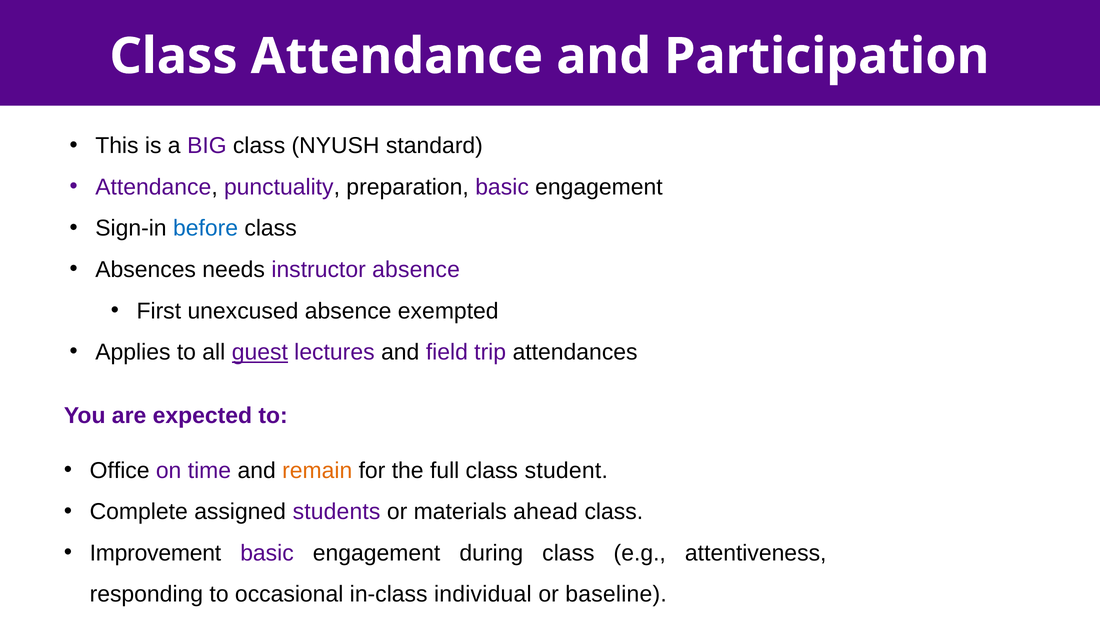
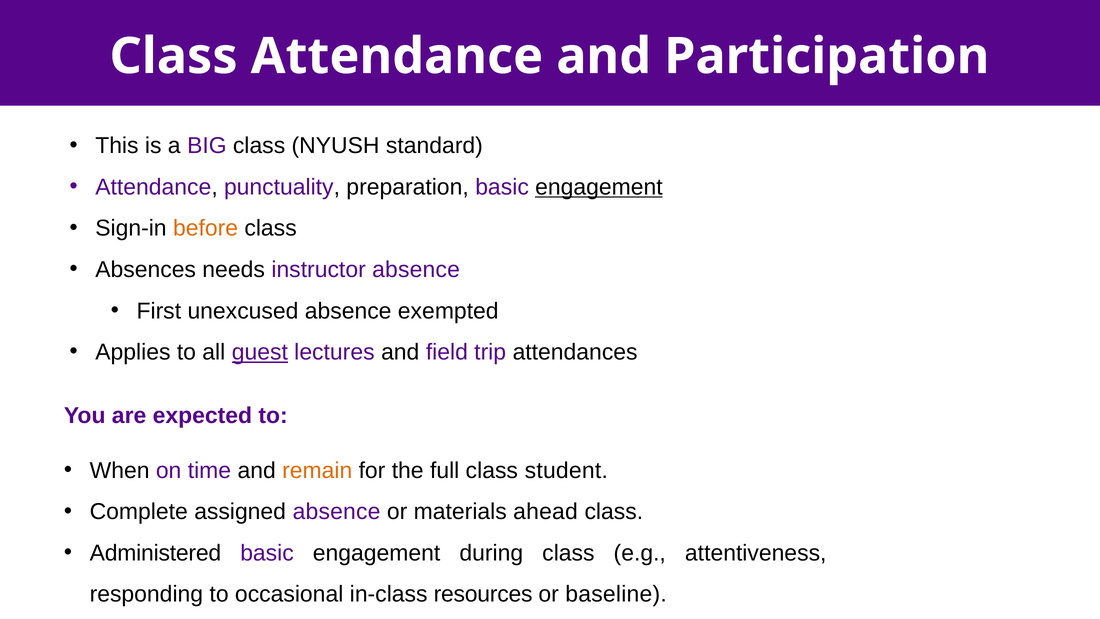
engagement underline: none -> present (599, 187)
before colour: blue -> orange (206, 228)
Office: Office -> When (120, 470)
assigned students: students -> absence (337, 512)
Improvement: Improvement -> Administered (155, 553)
individual: individual -> resources (483, 594)
